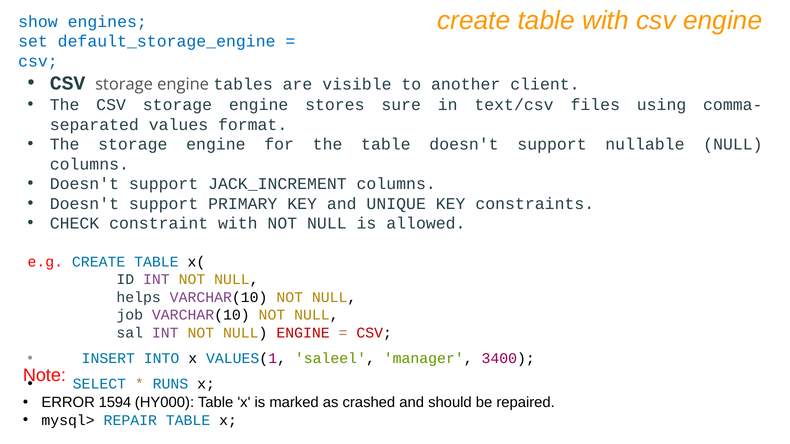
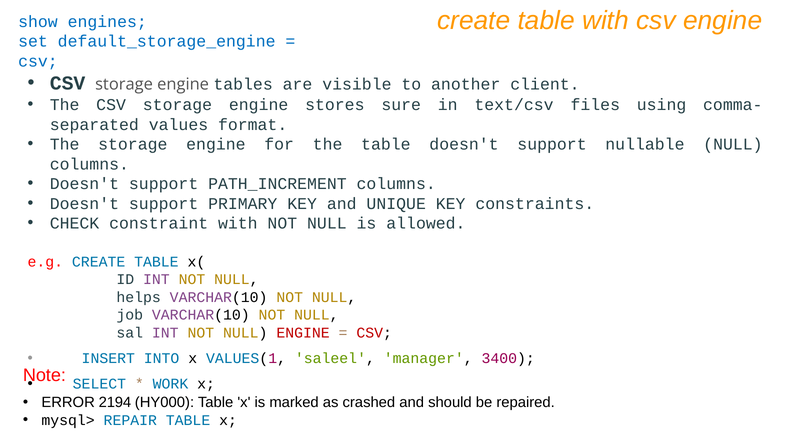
JACK_INCREMENT: JACK_INCREMENT -> PATH_INCREMENT (277, 184)
RUNS: RUNS -> WORK (170, 384)
1594: 1594 -> 2194 (115, 403)
